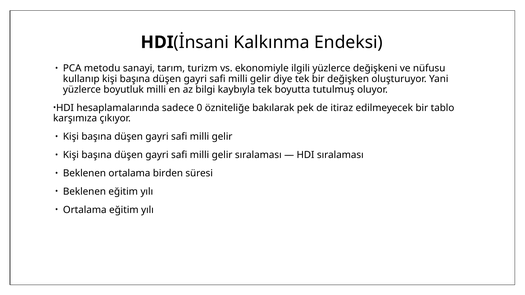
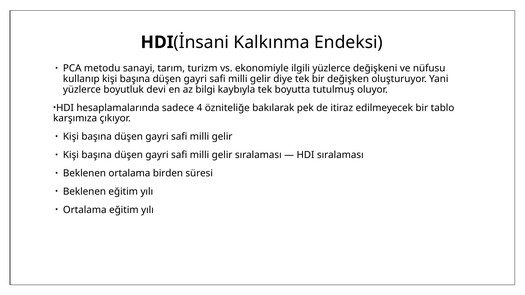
boyutluk milli: milli -> devi (156, 90)
0: 0 -> 4 (199, 108)
